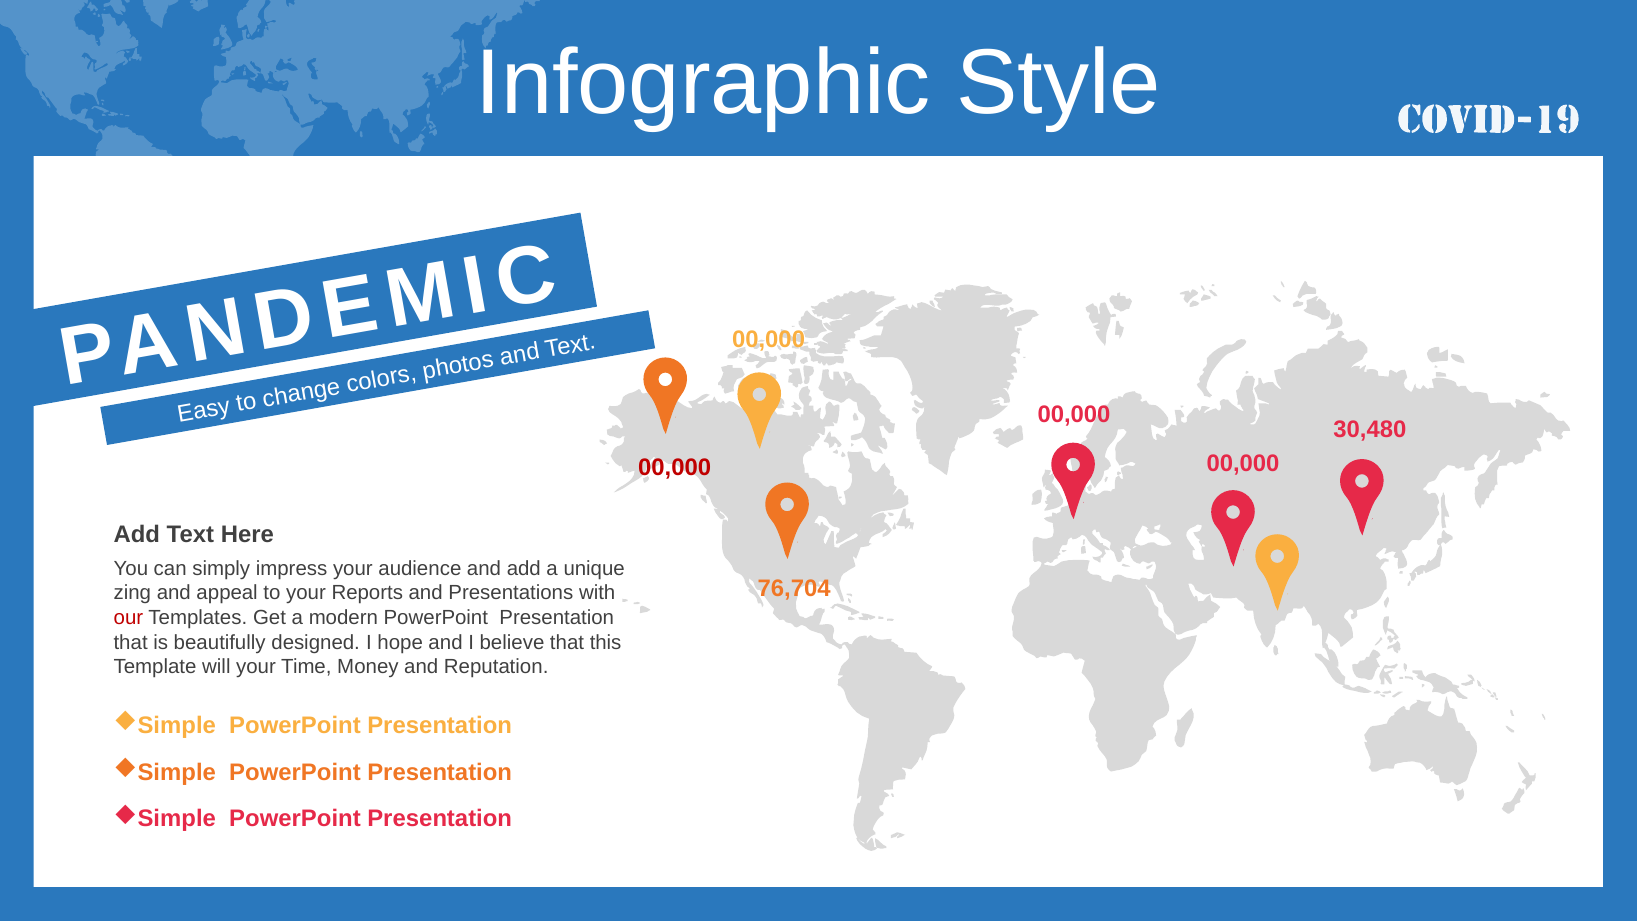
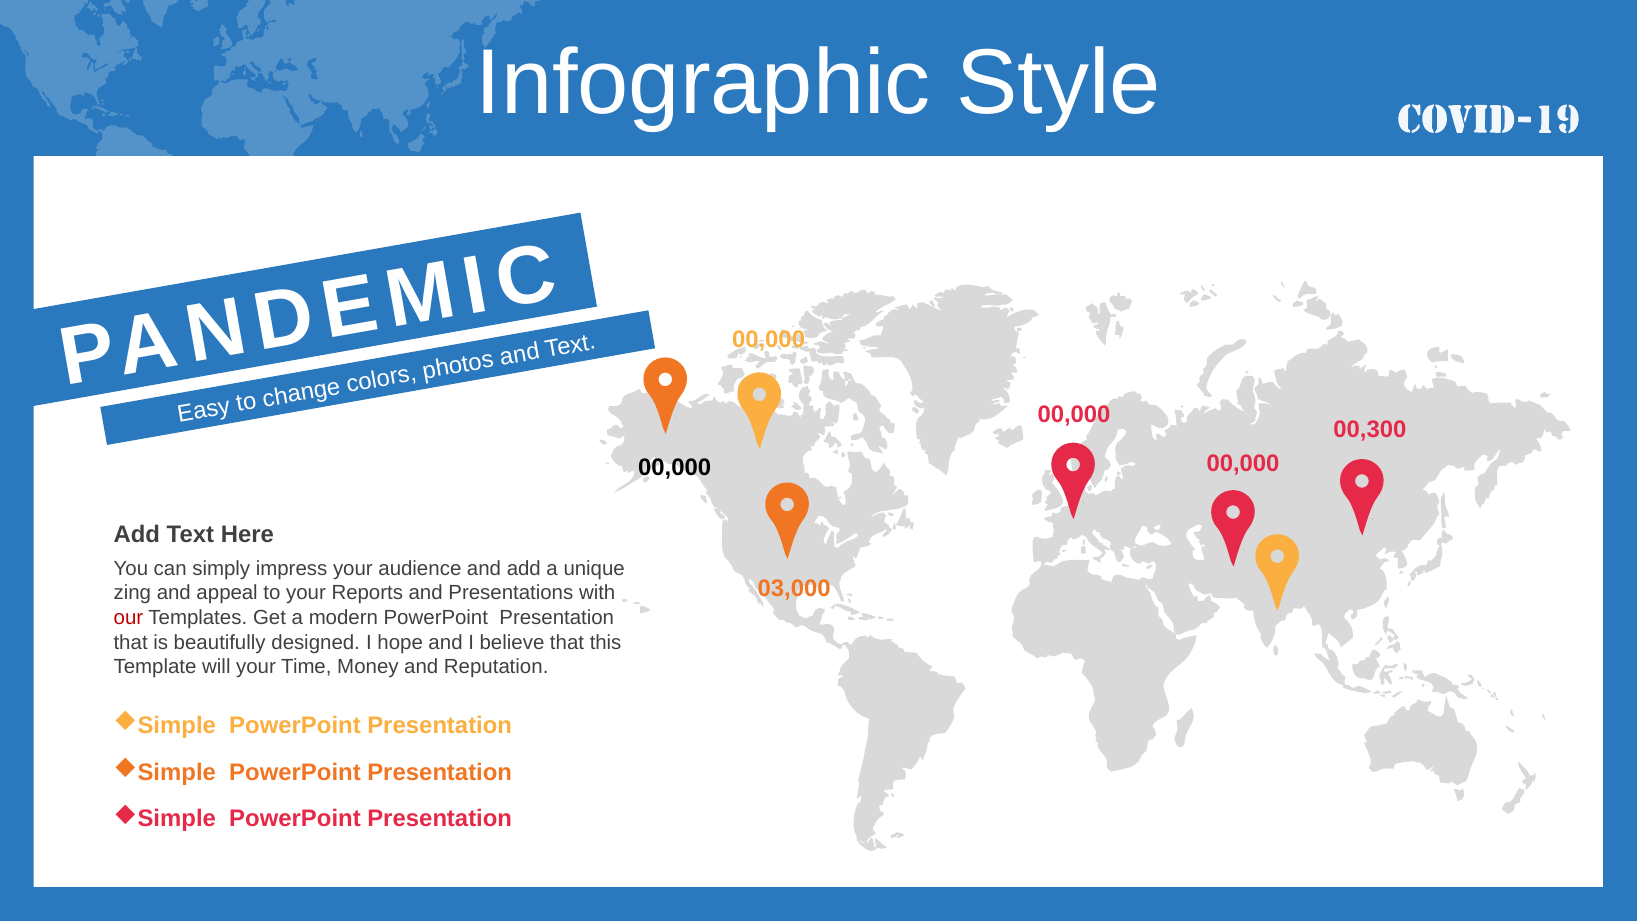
30,480: 30,480 -> 00,300 (1370, 430)
00,000 colour: red -> black (675, 468)
76,704: 76,704 -> 03,000 (794, 588)
